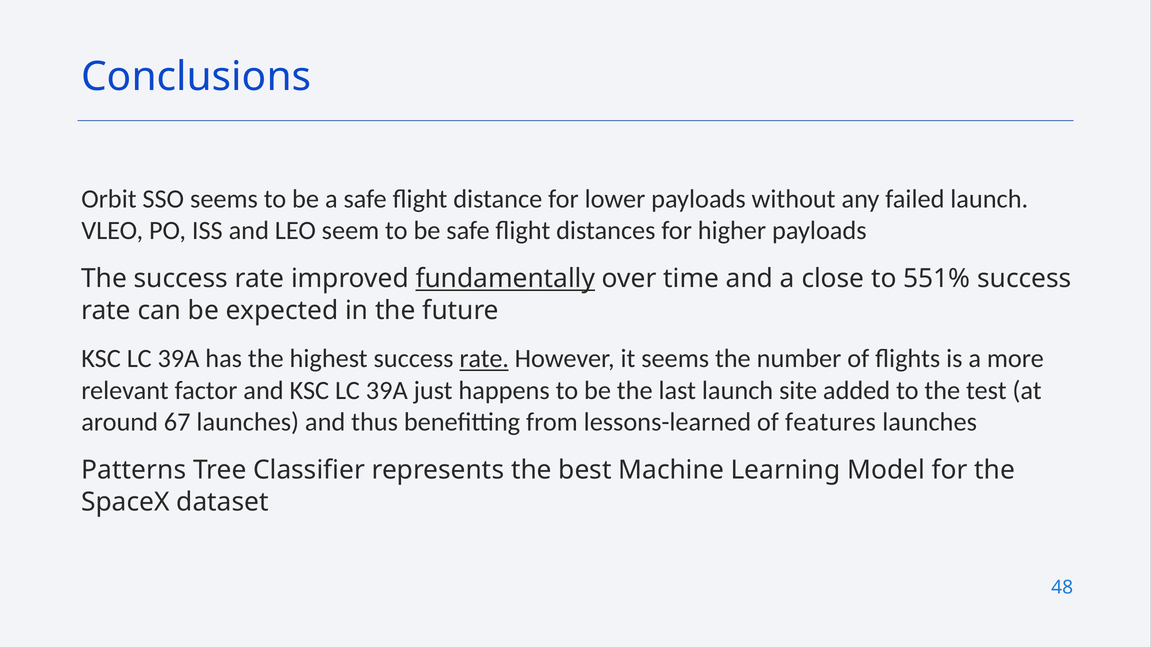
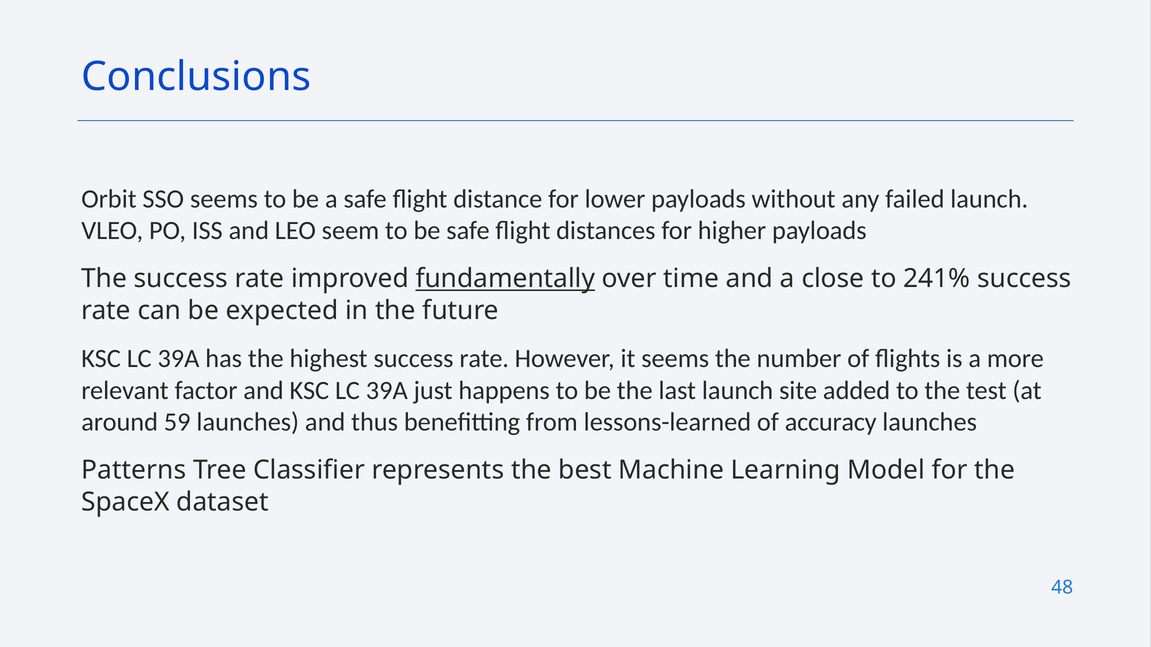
551%: 551% -> 241% (937, 279)
rate underline: present -> none (484, 359)
67: 67 -> 59 (177, 422)
features: features -> accuracy (831, 422)
